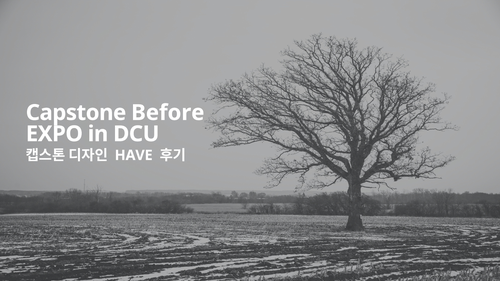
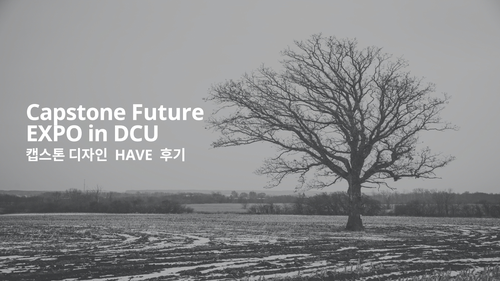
Before: Before -> Future (168, 113)
